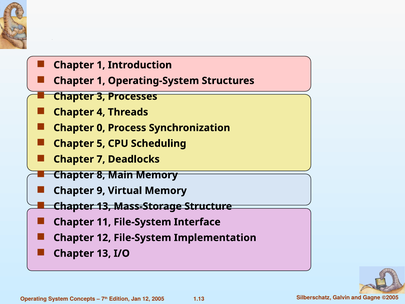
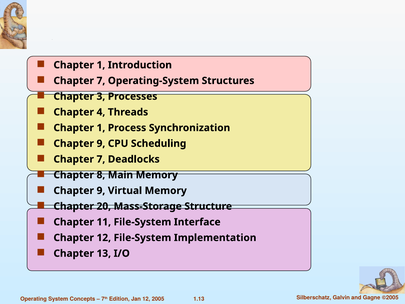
1: 1 -> 7 (101, 81)
0: 0 -> 1 (101, 128)
5: 5 -> 9 (101, 143)
13: 13 -> 20 (104, 206)
